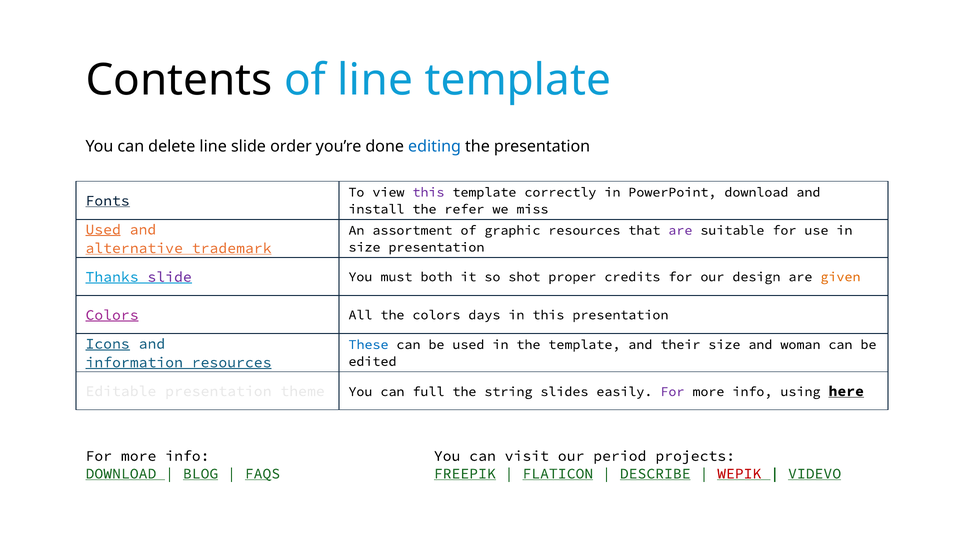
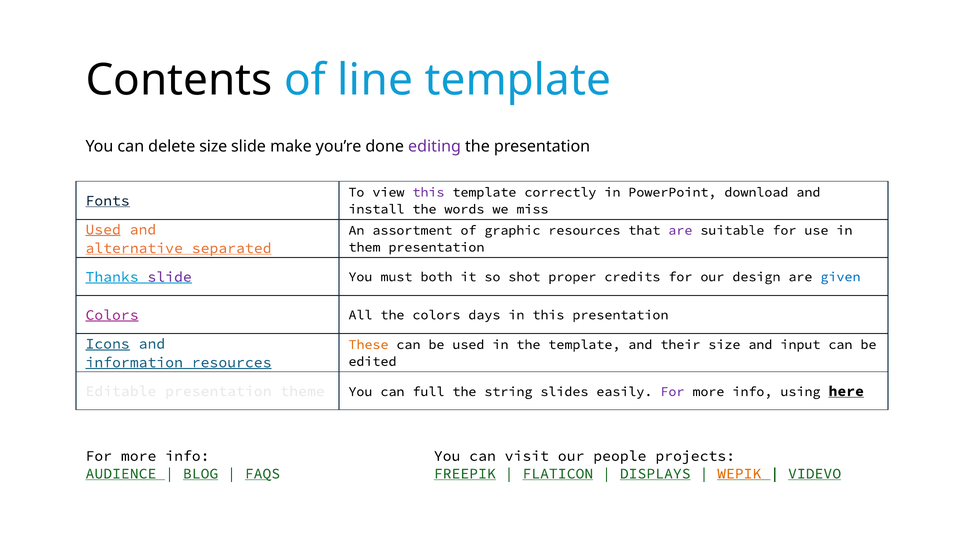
delete line: line -> size (213, 146)
order: order -> make (291, 146)
editing colour: blue -> purple (435, 146)
refer: refer -> words (464, 209)
size: size -> them (364, 247)
trademark: trademark -> separated (232, 248)
given colour: orange -> blue (840, 277)
These colour: blue -> orange (368, 345)
woman: woman -> input (800, 345)
period: period -> people (620, 456)
DOWNLOAD: DOWNLOAD -> AUDIENCE (121, 474)
DESCRIBE: DESCRIBE -> DISPLAYS (655, 474)
WEPIK colour: red -> orange (739, 474)
